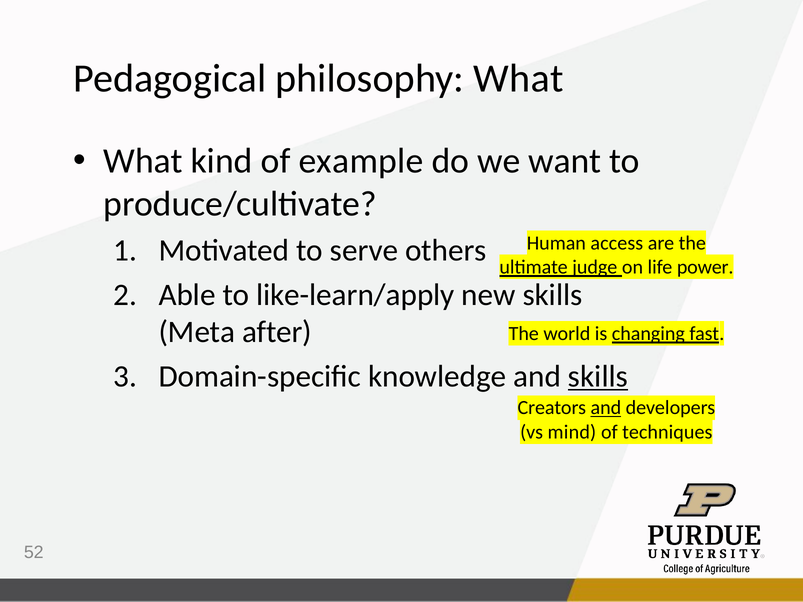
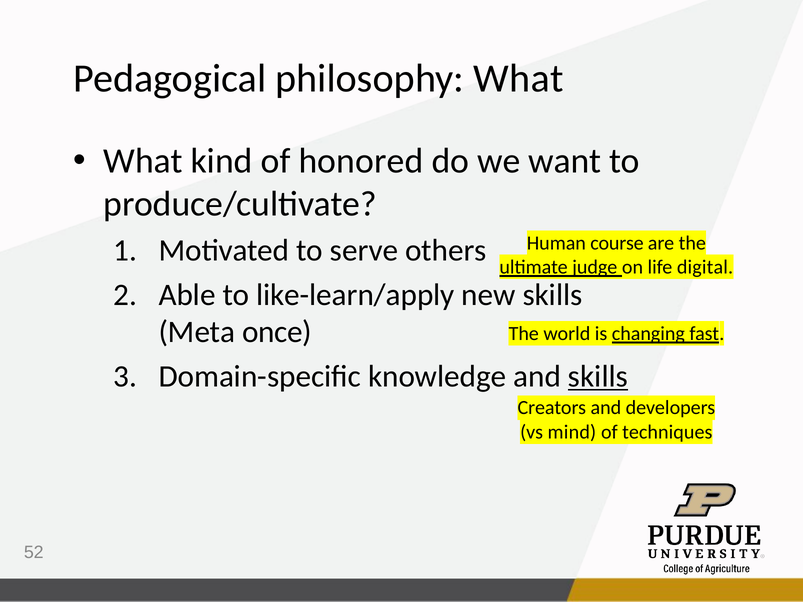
example: example -> honored (361, 161)
access: access -> course (617, 243)
power: power -> digital (705, 267)
after: after -> once (277, 332)
and underline: present -> none (606, 408)
